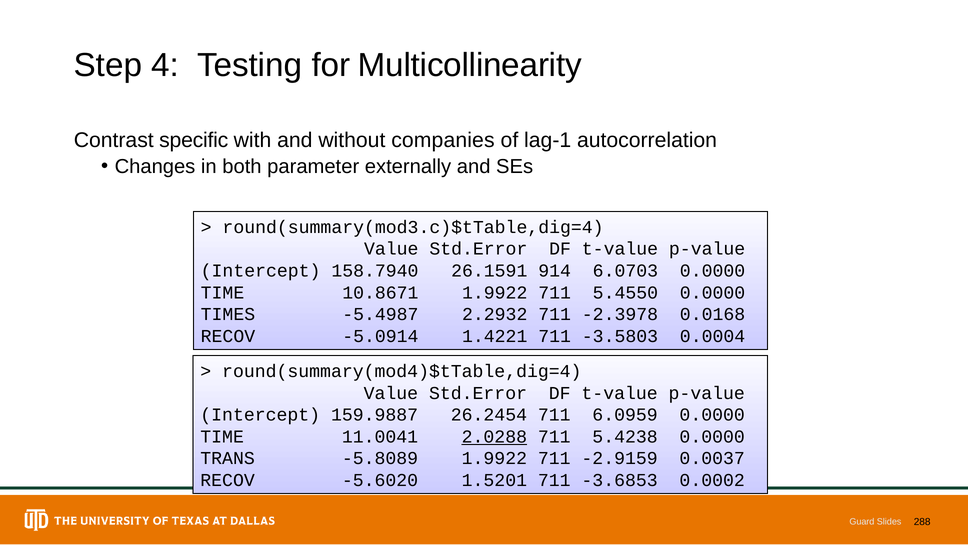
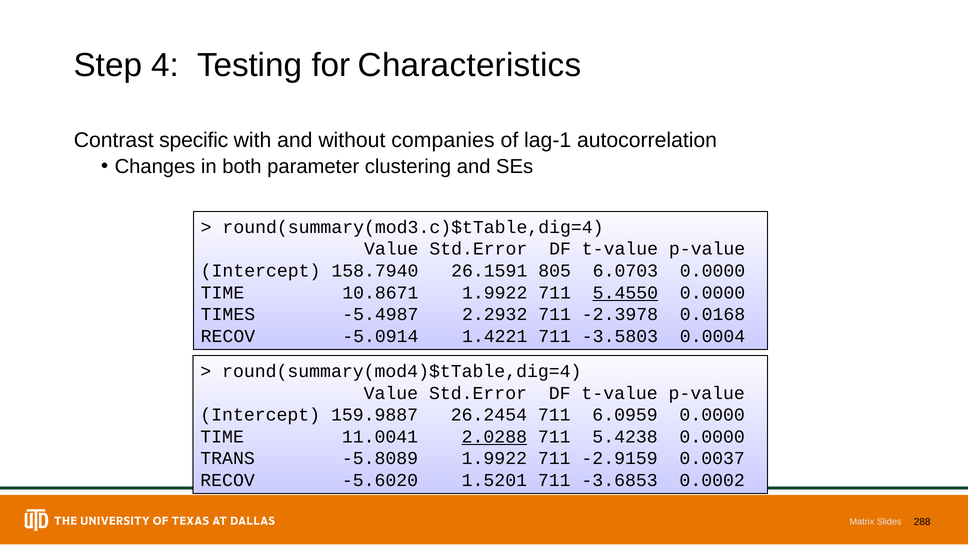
Multicollinearity: Multicollinearity -> Characteristics (470, 65)
externally: externally -> clustering (408, 166)
914: 914 -> 805 (555, 271)
5.4550 underline: none -> present (625, 292)
Guard: Guard -> Matrix (862, 521)
